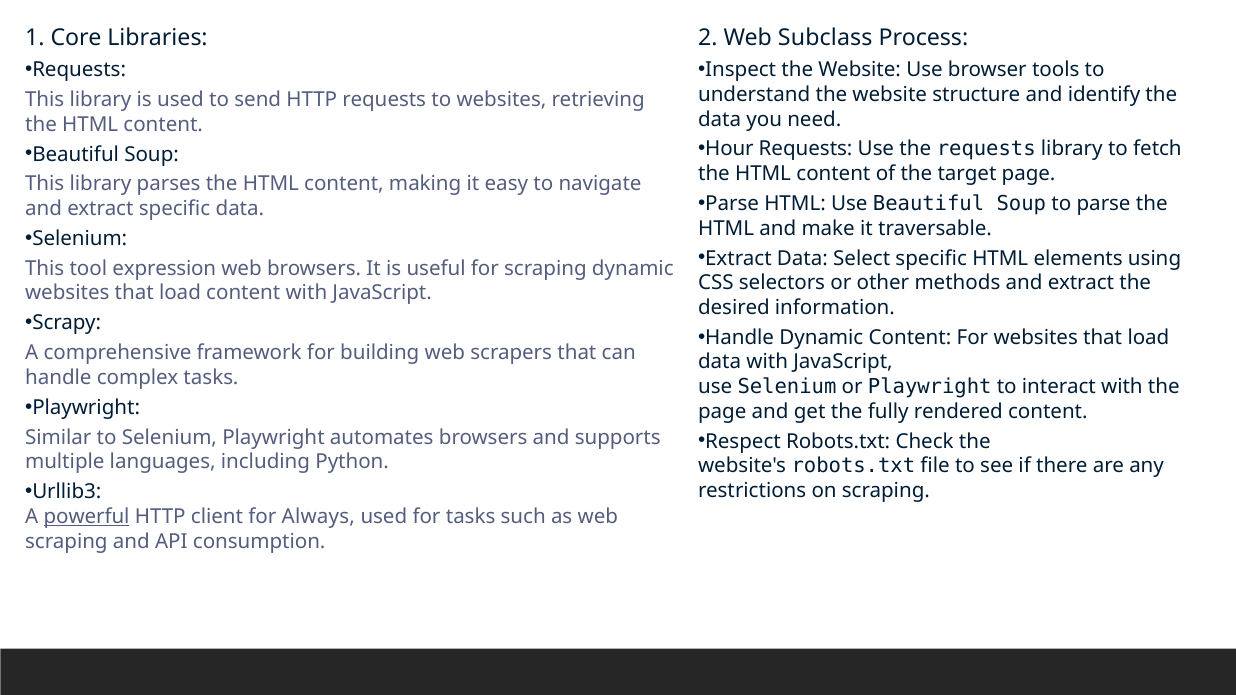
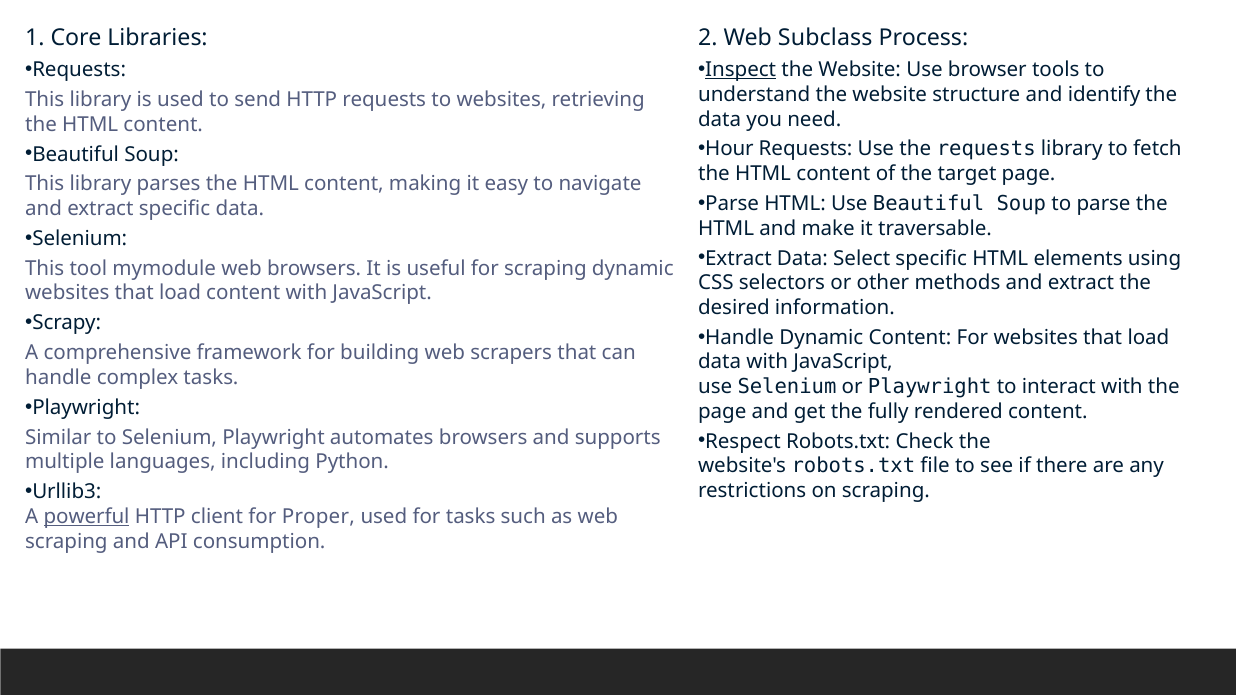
Inspect underline: none -> present (741, 70)
expression: expression -> mymodule (164, 269)
Always: Always -> Proper (318, 517)
